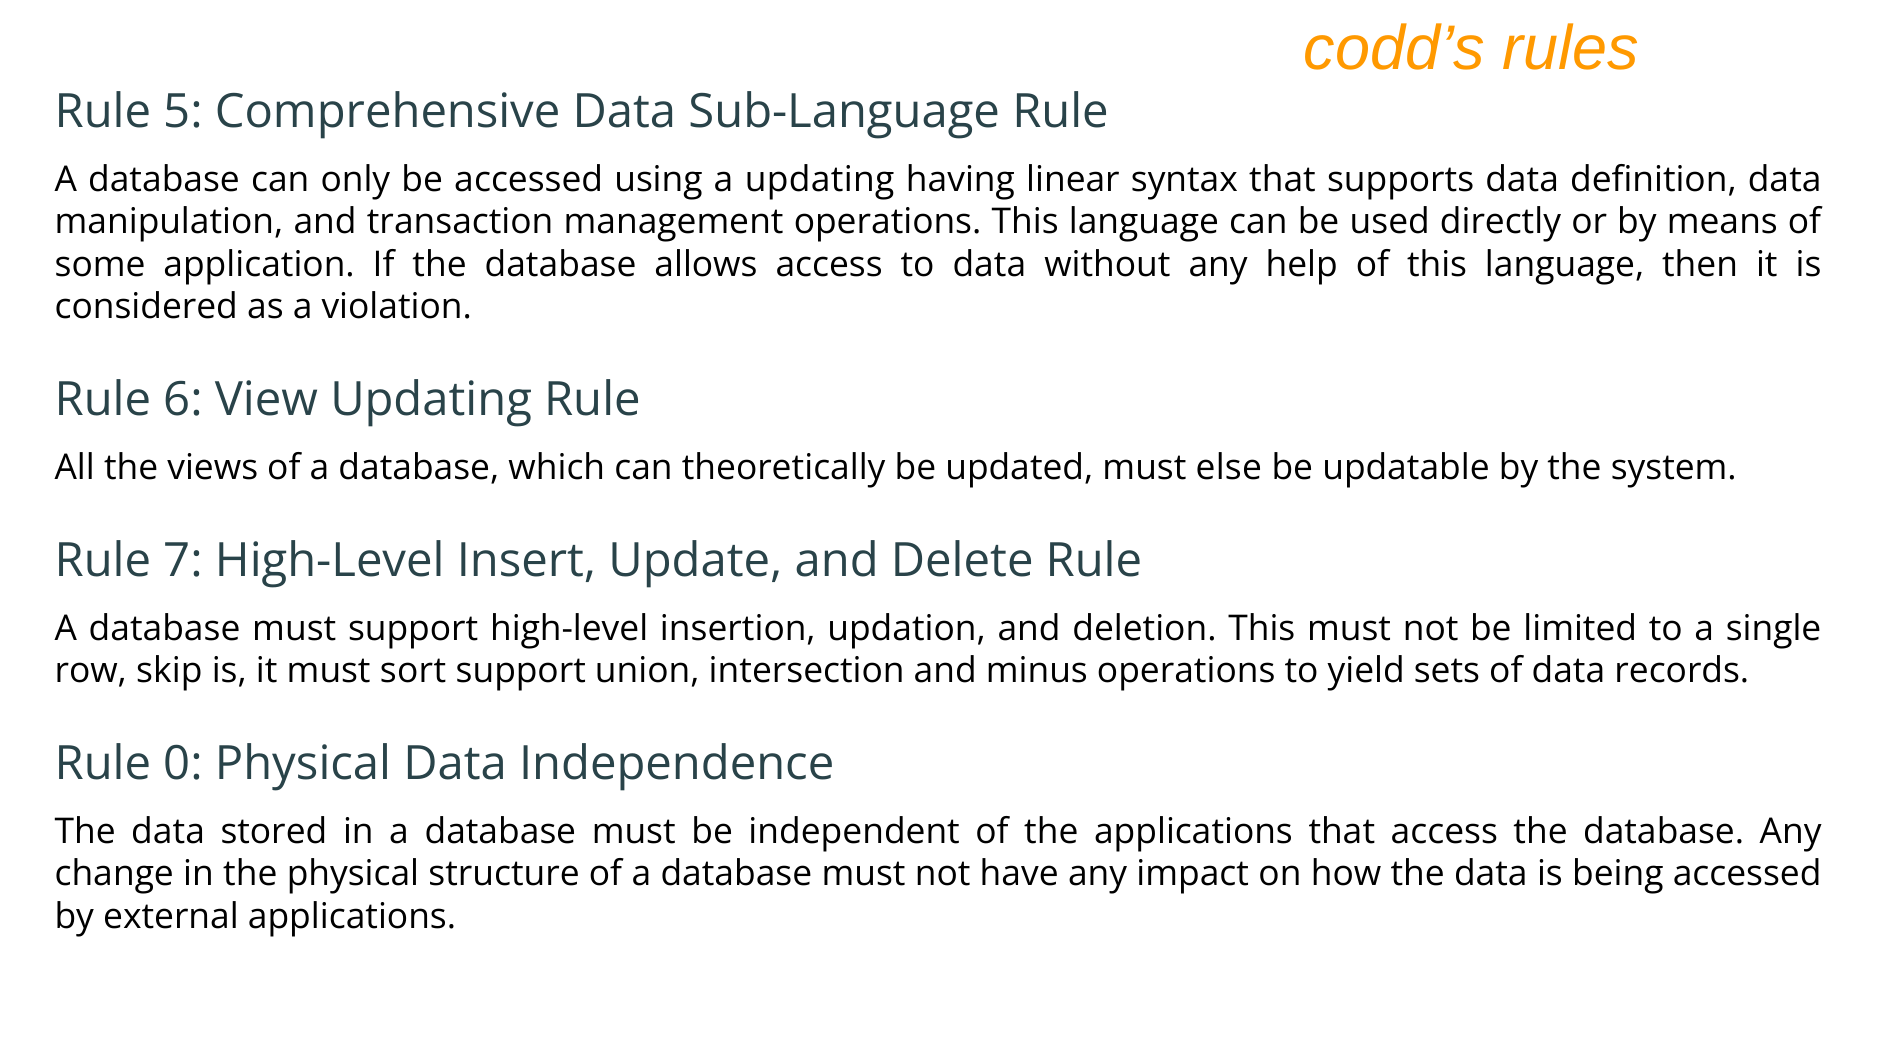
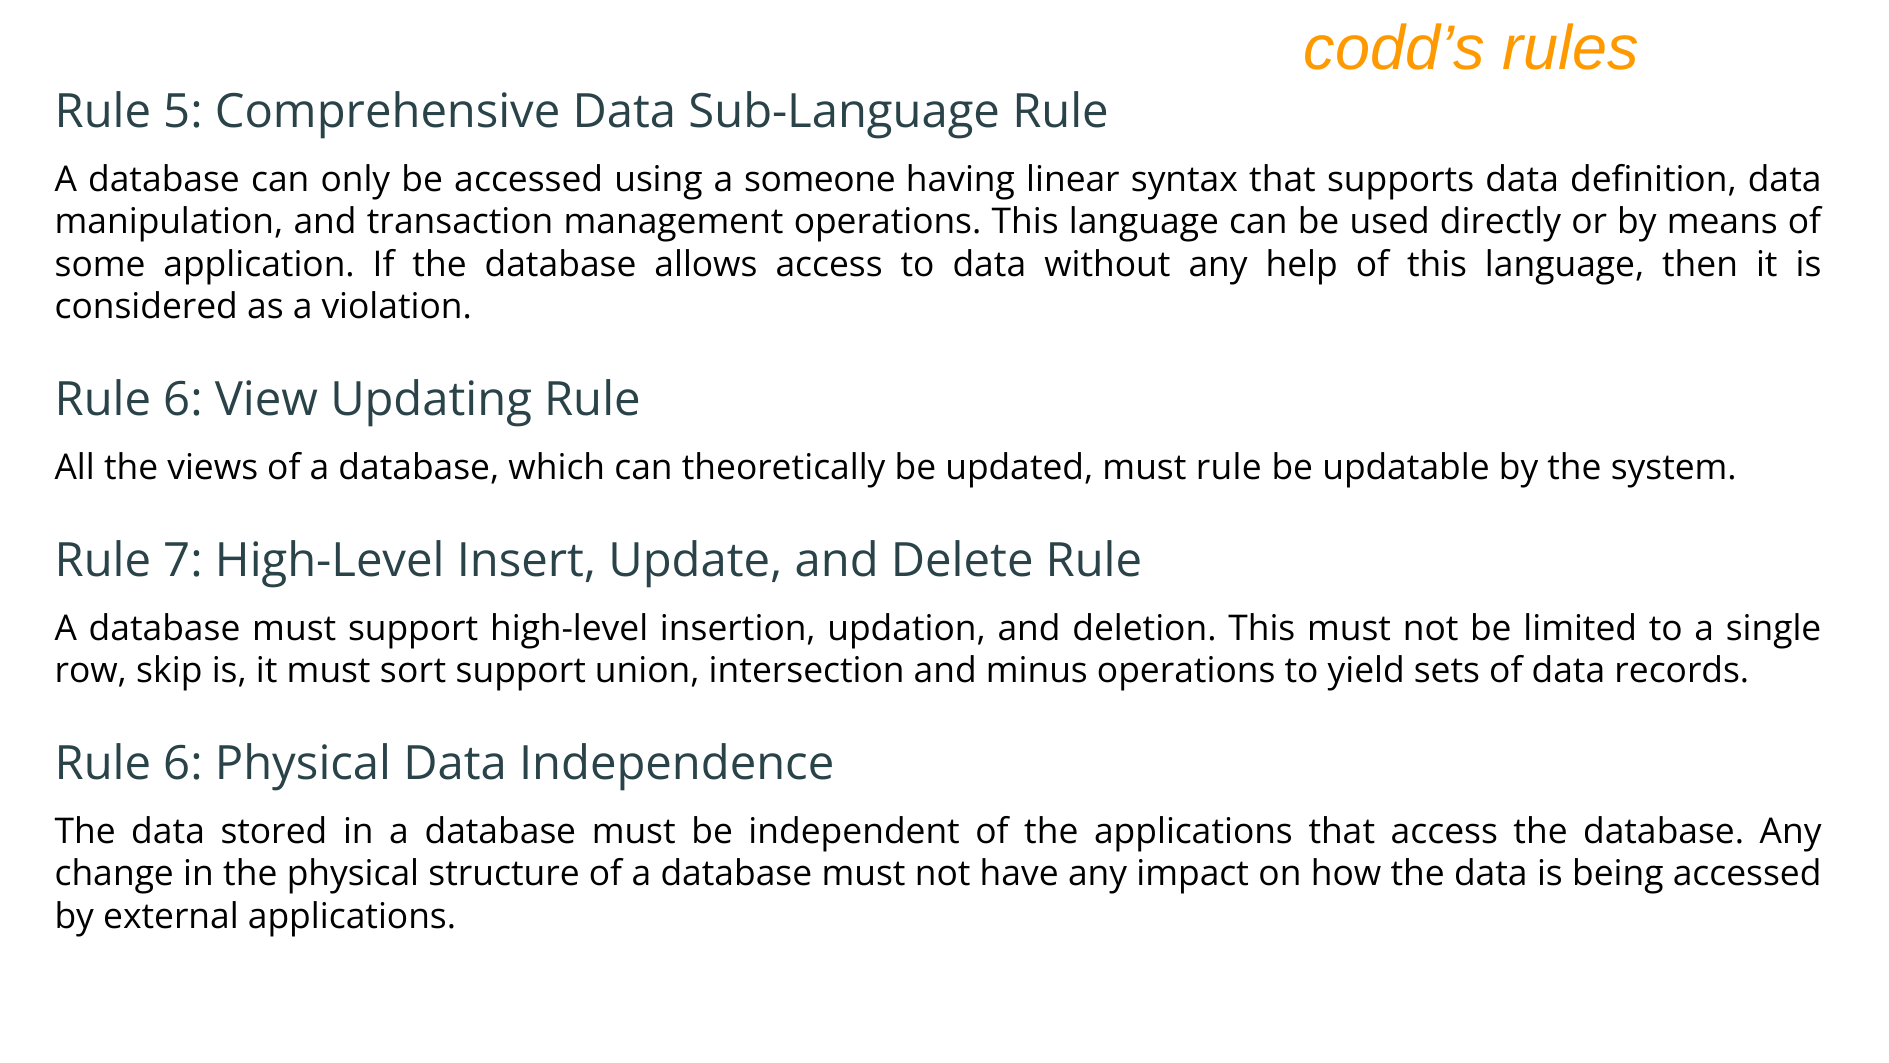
a updating: updating -> someone (820, 180)
must else: else -> rule (1229, 468)
0: 0 -> 6 (183, 764)
